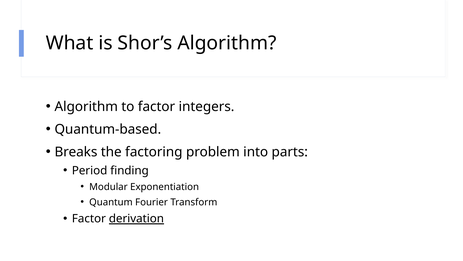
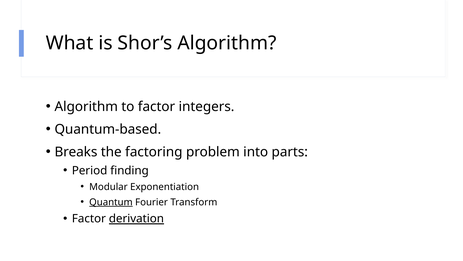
Quantum underline: none -> present (111, 202)
